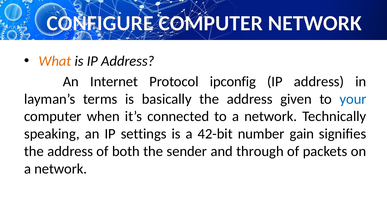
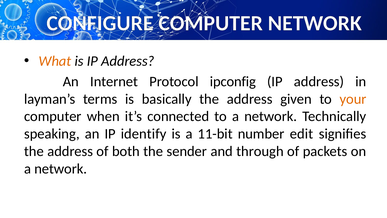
your colour: blue -> orange (353, 99)
settings: settings -> identify (144, 134)
42-bit: 42-bit -> 11-bit (215, 134)
gain: gain -> edit (302, 134)
